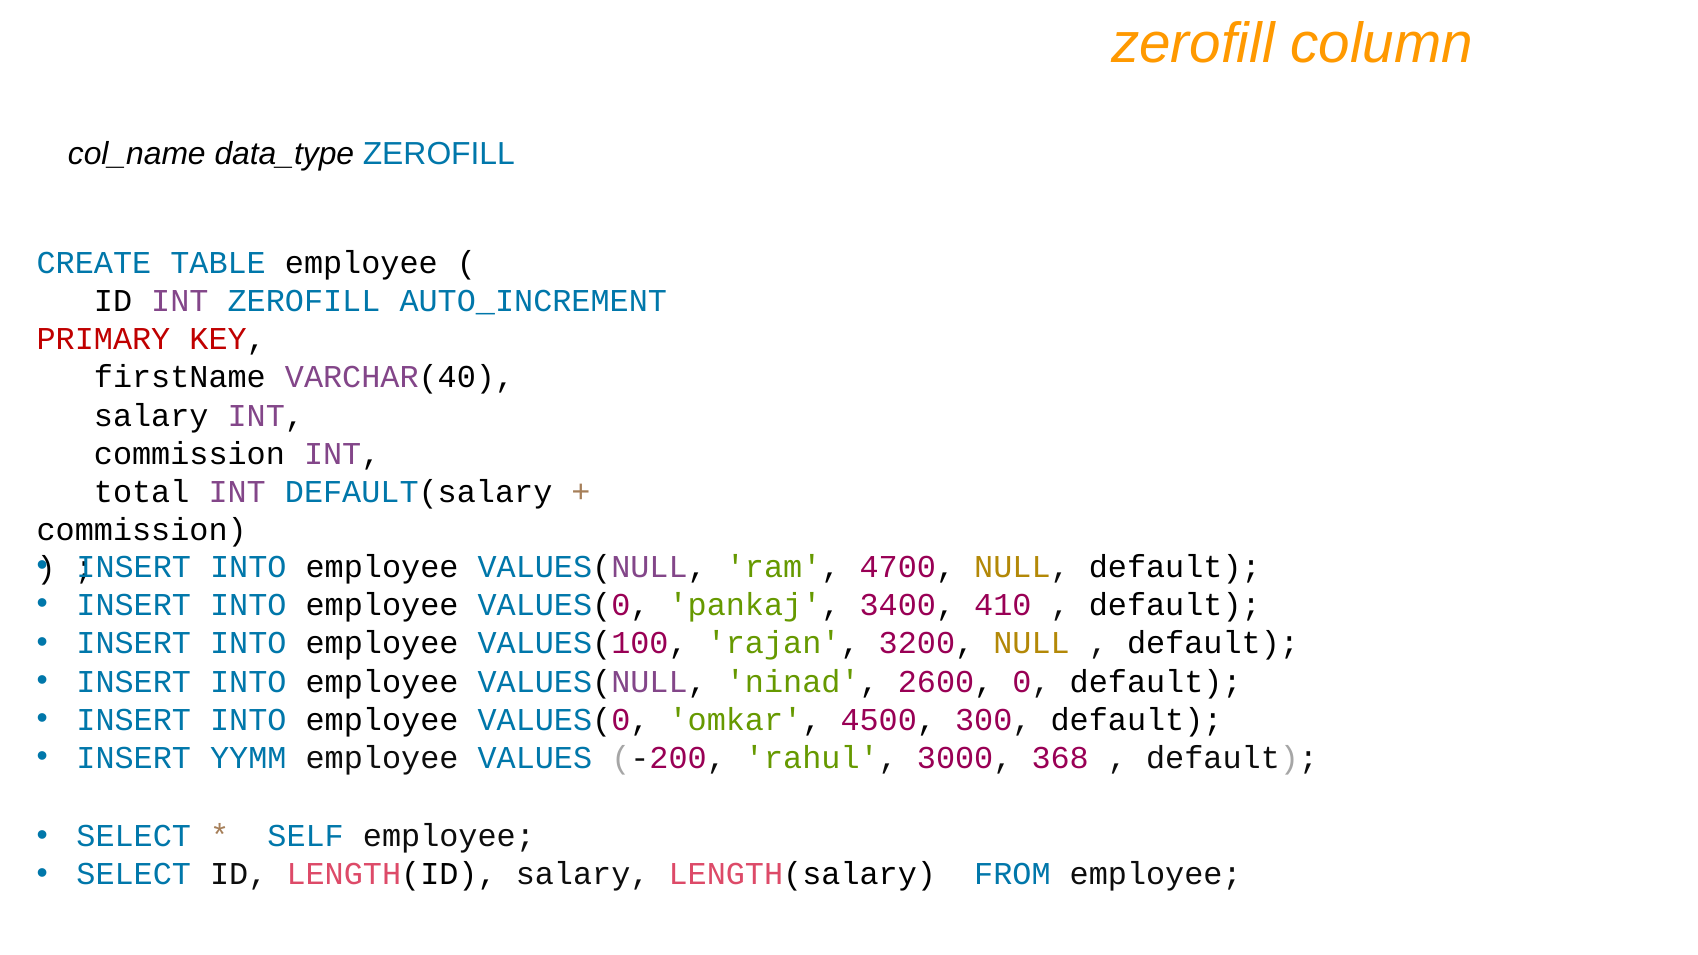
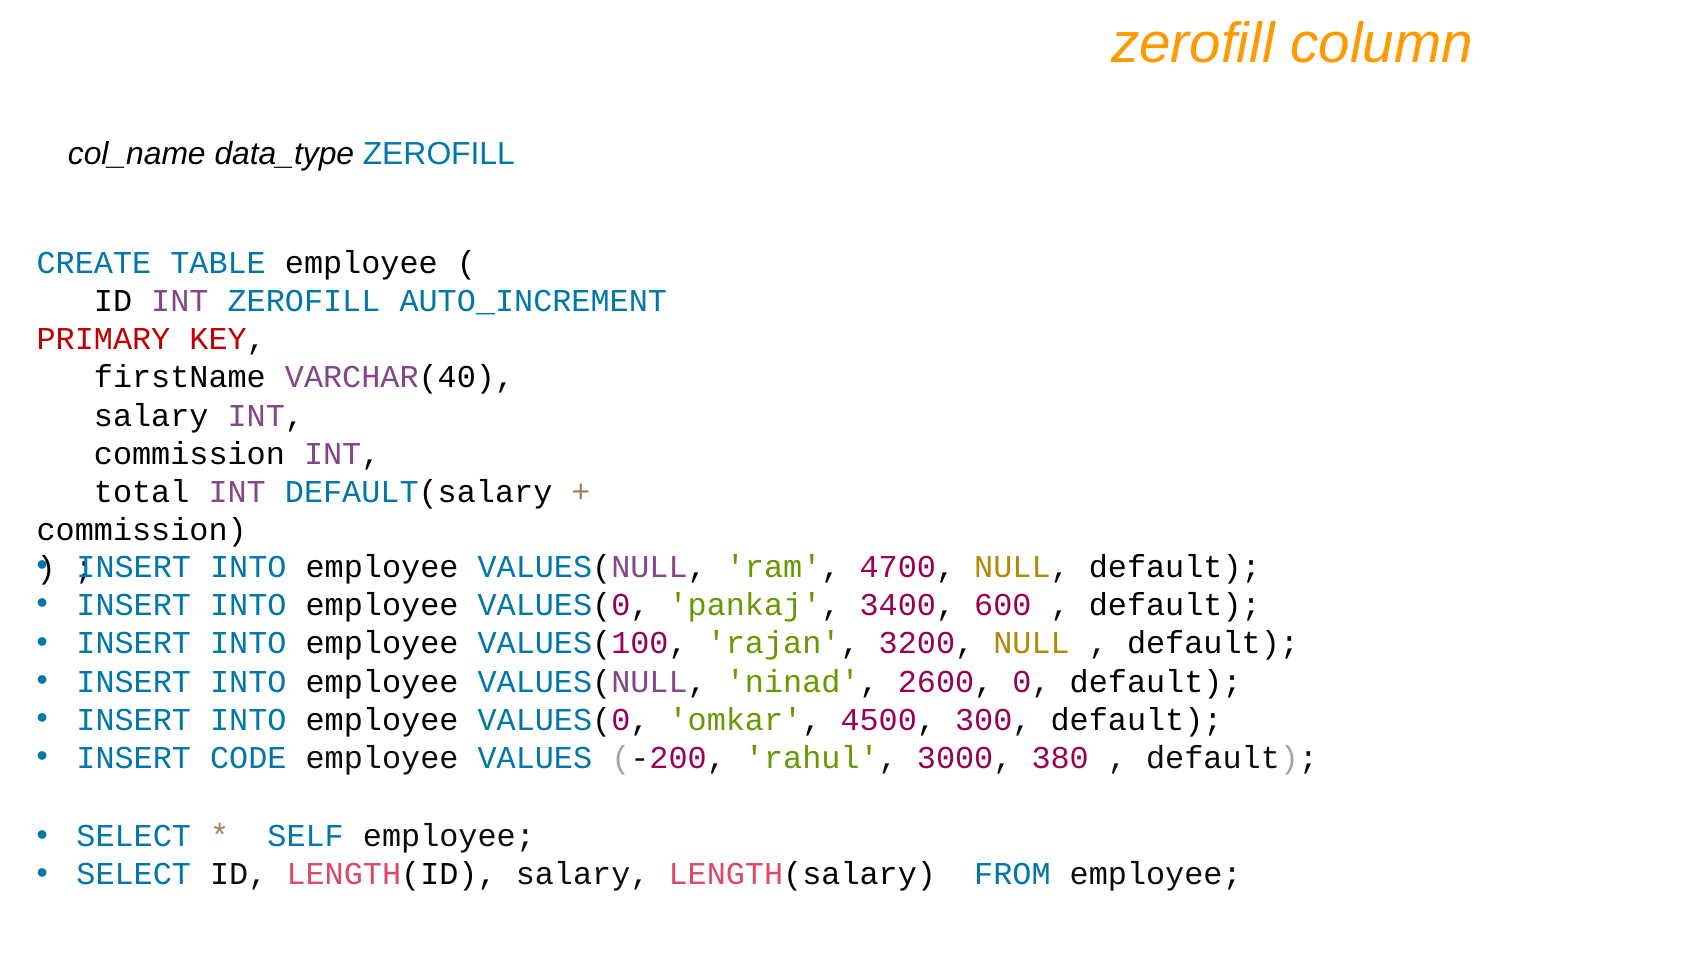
410: 410 -> 600 (1003, 605)
YYMM: YYMM -> CODE (248, 758)
368: 368 -> 380 (1060, 758)
